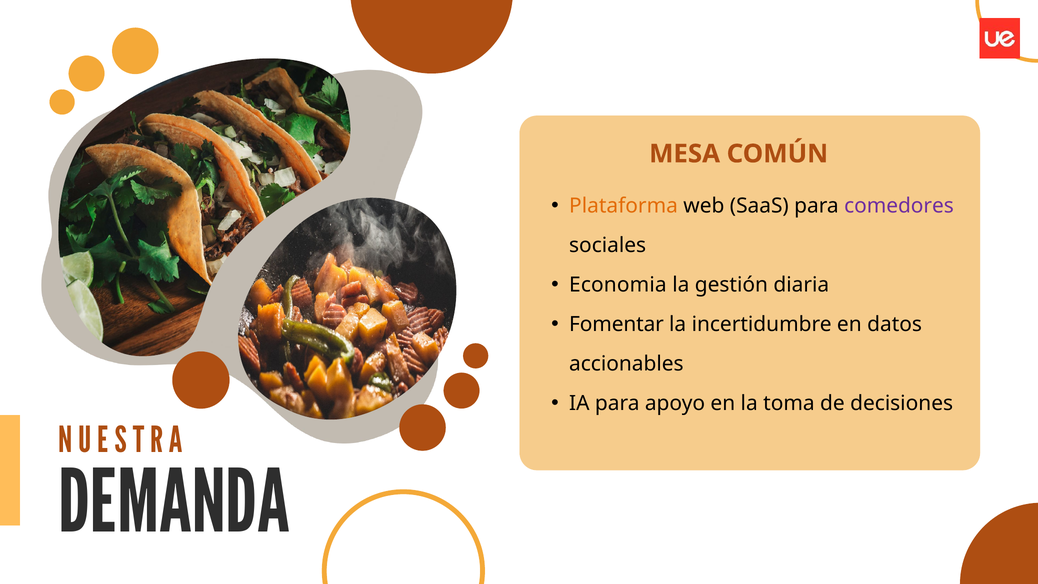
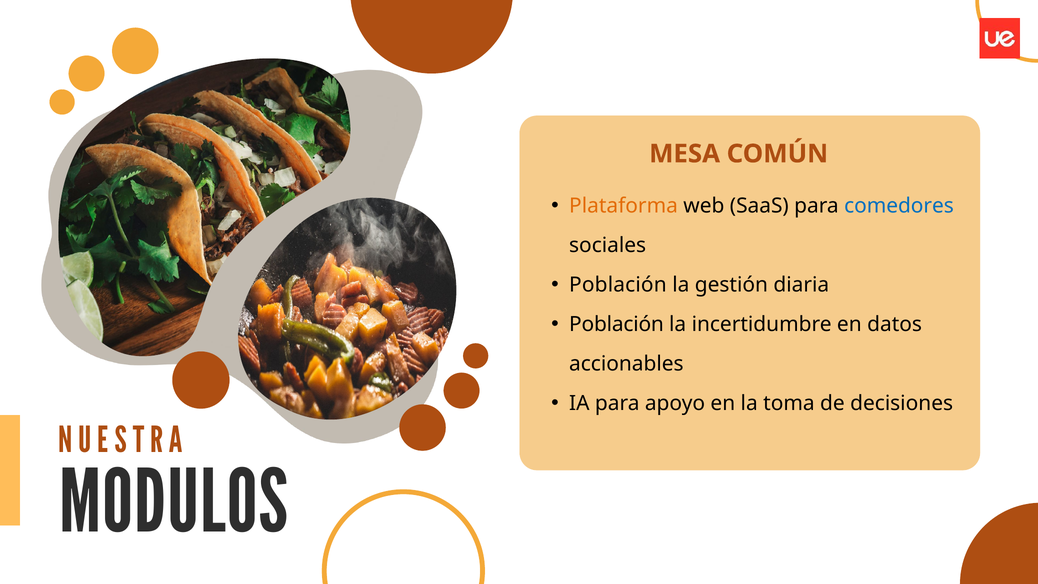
comedores colour: purple -> blue (899, 206)
Economia: Economia -> Población (618, 285)
Fomentar: Fomentar -> Población (617, 325)
DEMANDA: DEMANDA -> MODULOS (174, 503)
